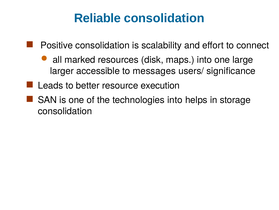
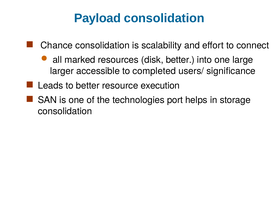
Reliable: Reliable -> Payload (97, 18)
Positive: Positive -> Chance (57, 45)
disk maps: maps -> better (180, 60)
messages: messages -> completed (154, 71)
technologies into: into -> port (175, 100)
